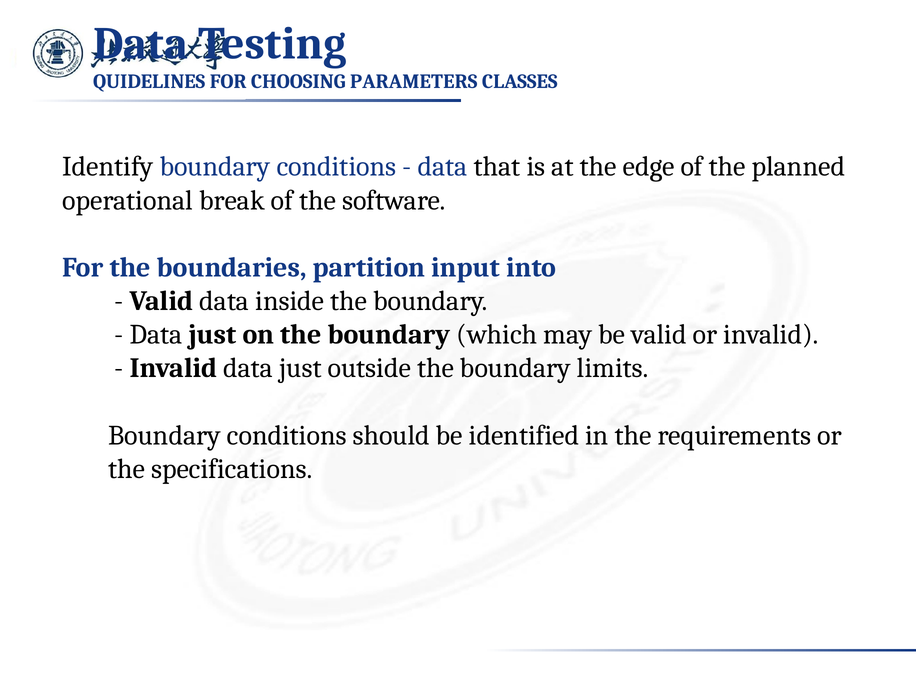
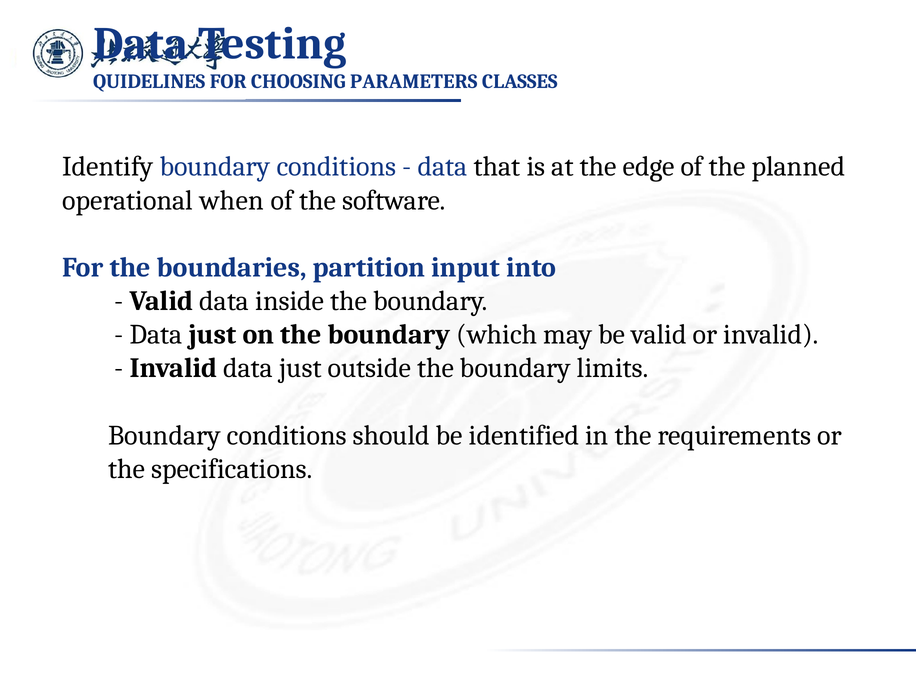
break: break -> when (232, 200)
